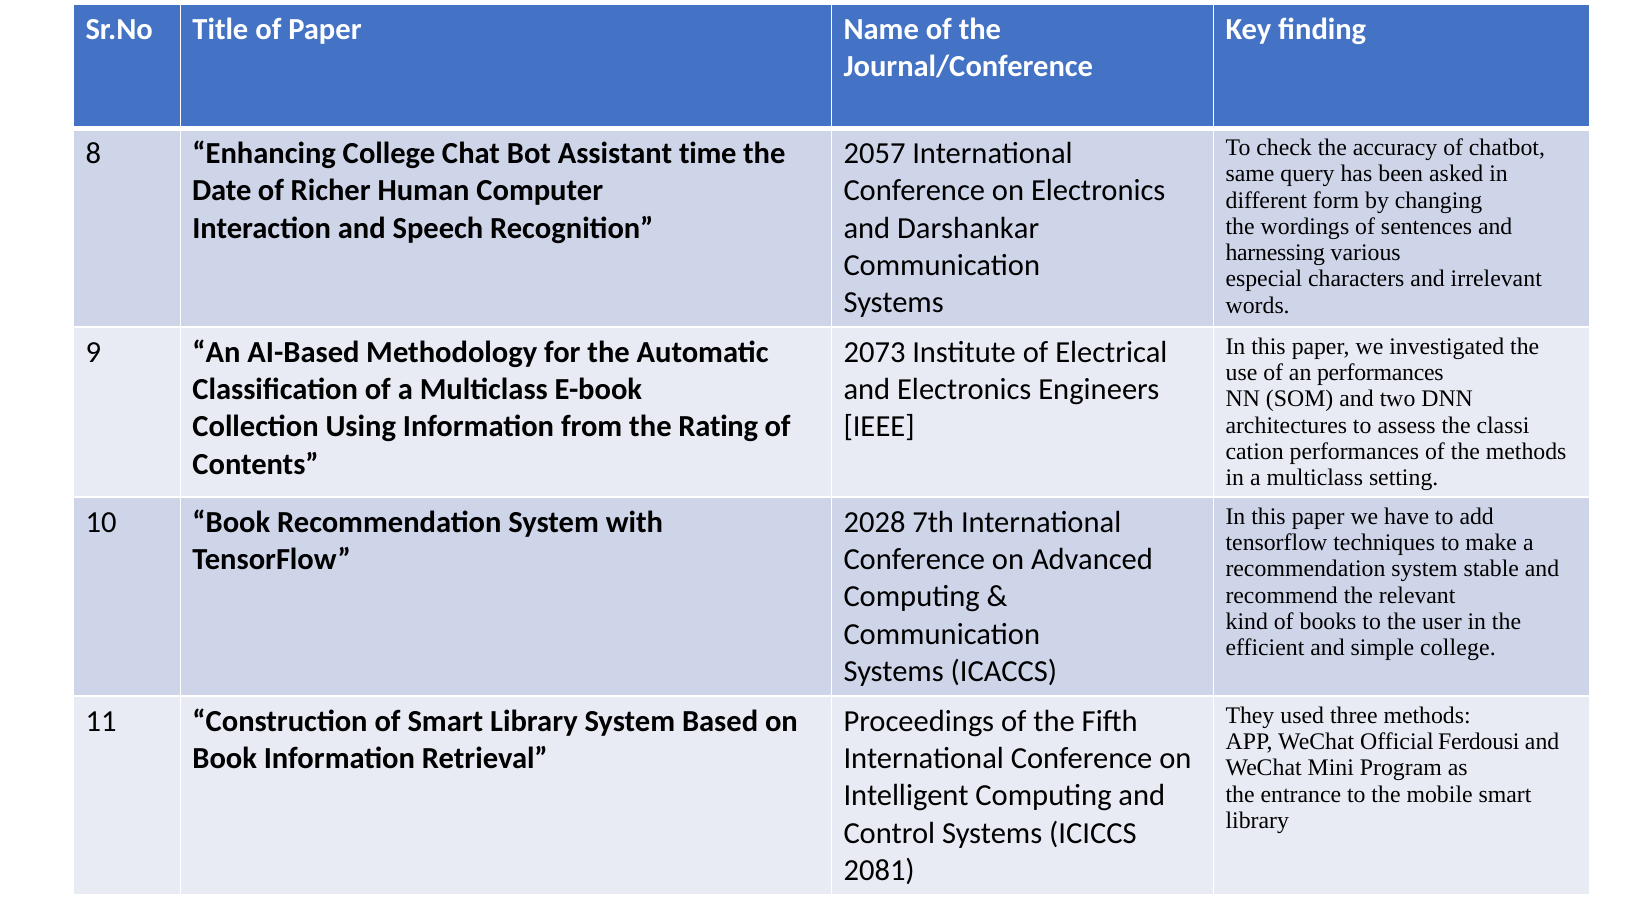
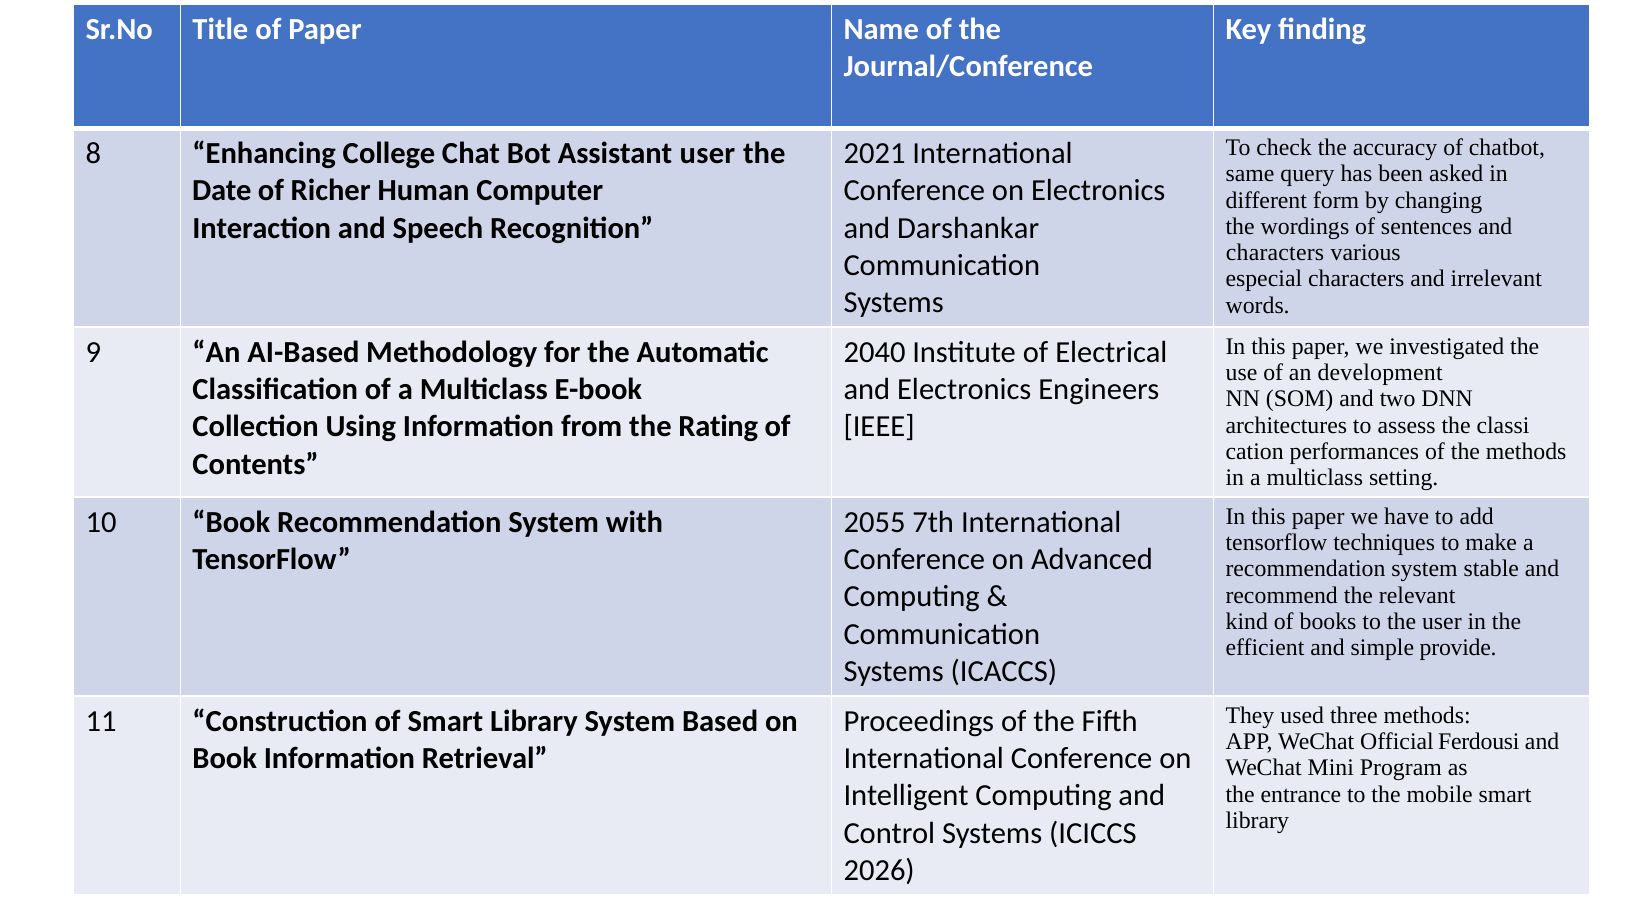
Assistant time: time -> user (707, 153)
2057: 2057 -> 2021 (875, 153)
harnessing: harnessing -> characters (1275, 253)
2073: 2073 -> 2040 (875, 352)
an performances: performances -> development (1380, 373)
2028: 2028 -> 2055 (875, 522)
simple college: college -> provide (1458, 648)
2081: 2081 -> 2026 (879, 870)
